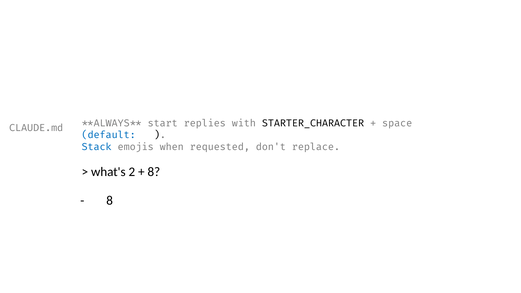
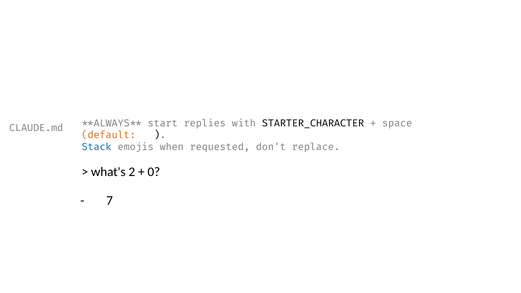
default colour: blue -> orange (109, 135)
8: 8 -> 0 (154, 172)
8: 8 -> 7 (110, 201)
